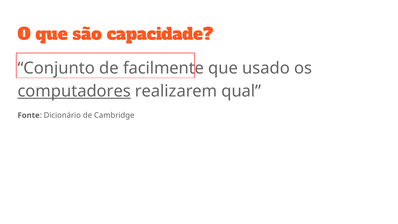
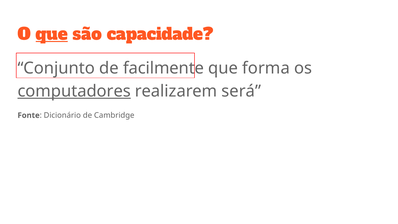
que underline: none -> present (52, 34)
usado: usado -> forma (266, 68)
qual: qual -> será (241, 91)
